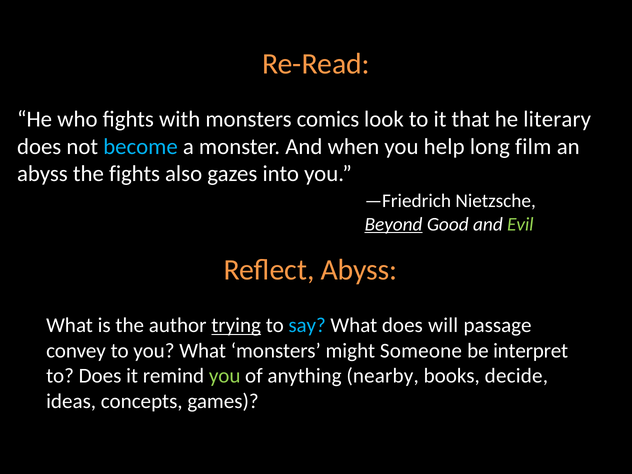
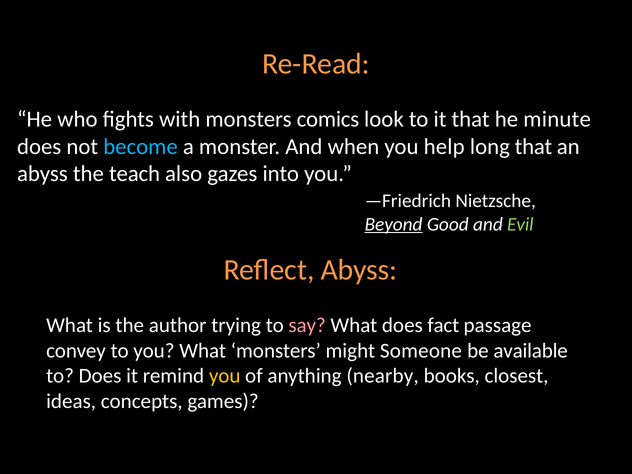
literary: literary -> minute (557, 119)
long film: film -> that (533, 147)
the fights: fights -> teach (135, 174)
trying underline: present -> none (236, 325)
say colour: light blue -> pink (307, 325)
will: will -> fact (443, 325)
interpret: interpret -> available (531, 351)
you colour: light green -> yellow (225, 376)
decide: decide -> closest (517, 376)
